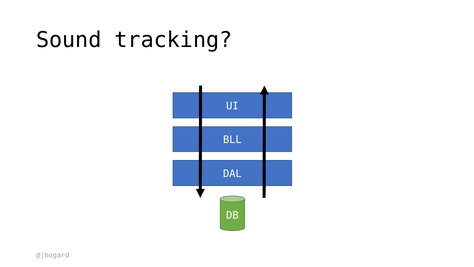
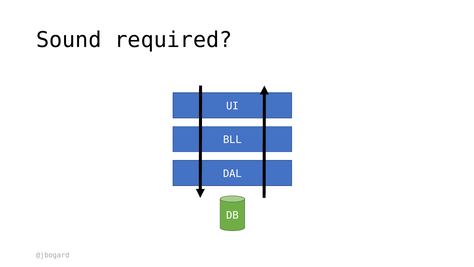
tracking: tracking -> required (173, 40)
